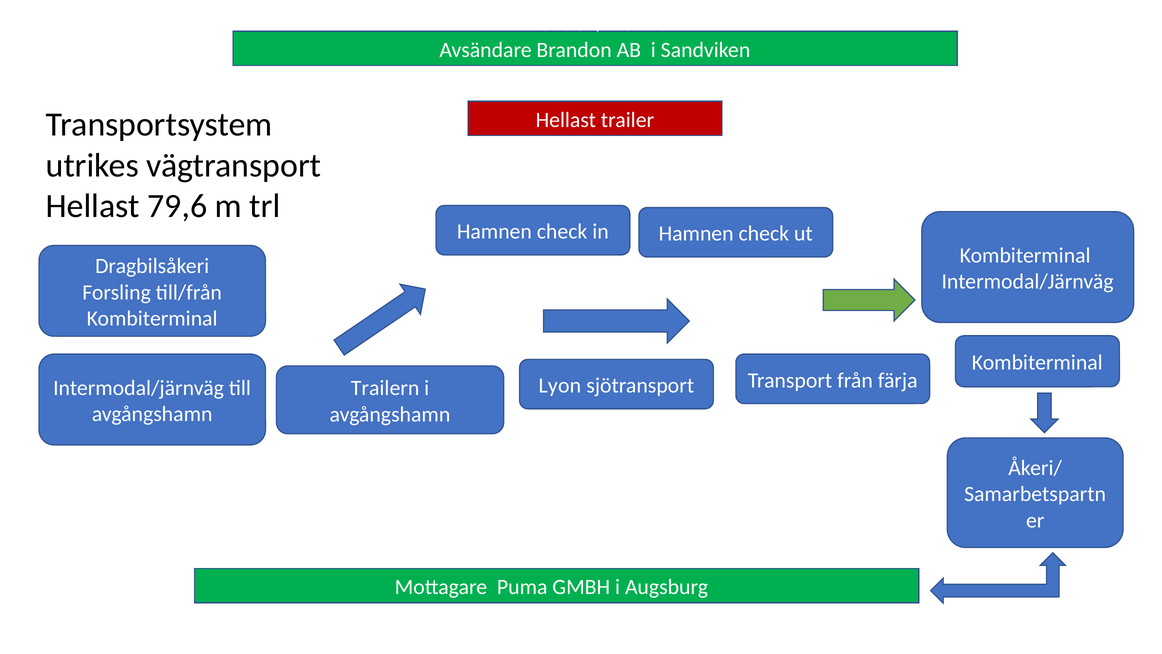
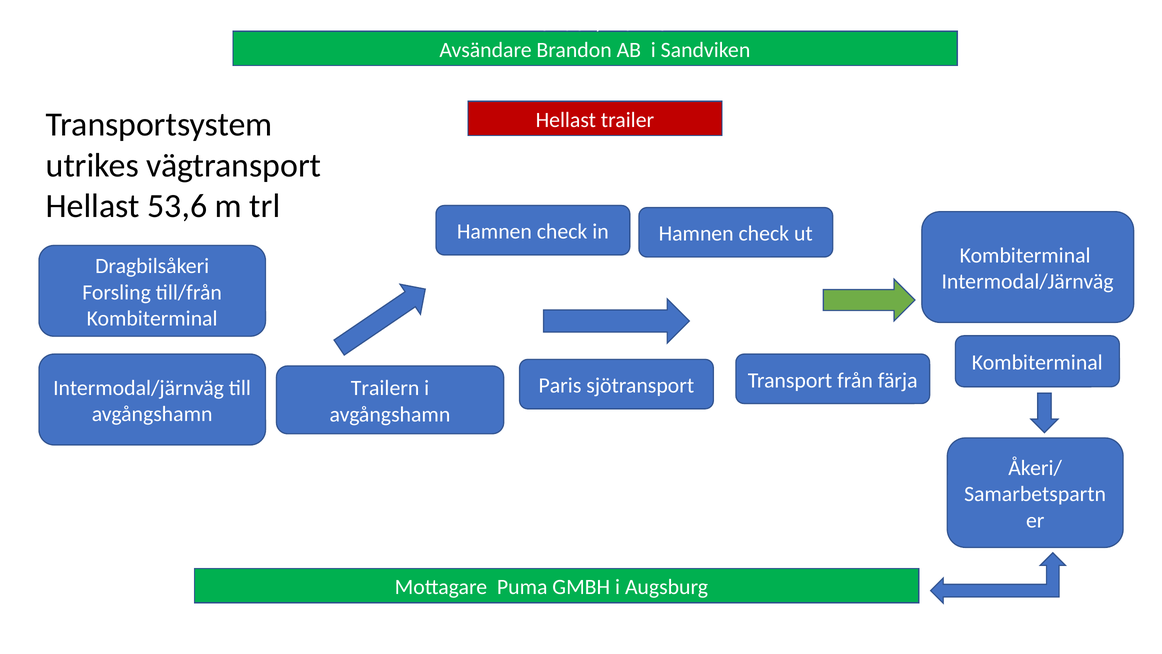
79,6: 79,6 -> 53,6 (177, 206)
Lyon: Lyon -> Paris (560, 385)
